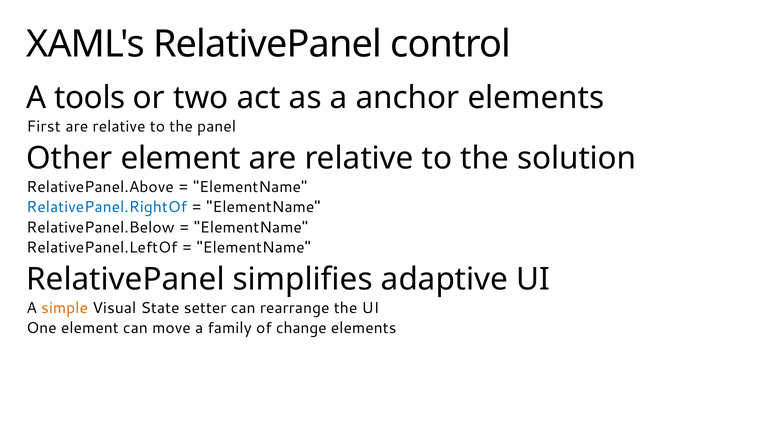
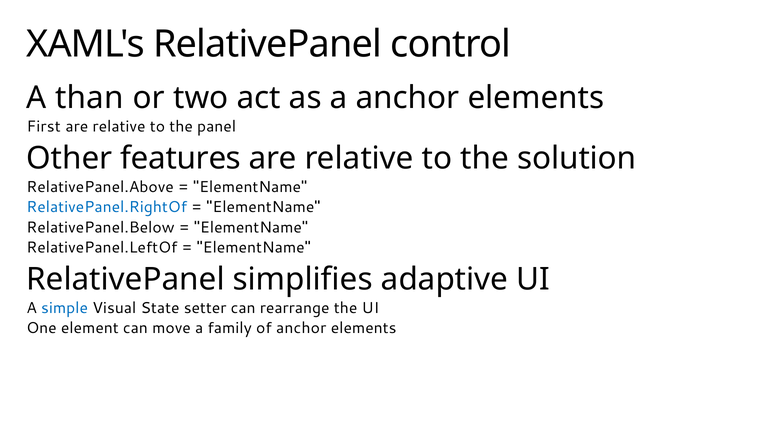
tools: tools -> than (89, 98)
Other element: element -> features (181, 158)
simple colour: orange -> blue (65, 308)
of change: change -> anchor (301, 328)
